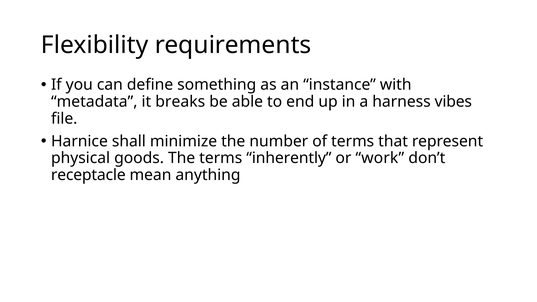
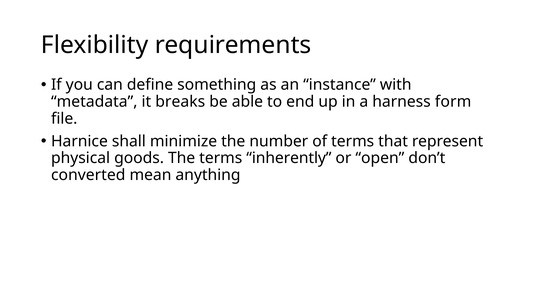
vibes: vibes -> form (453, 102)
work: work -> open (380, 158)
receptacle: receptacle -> converted (88, 175)
